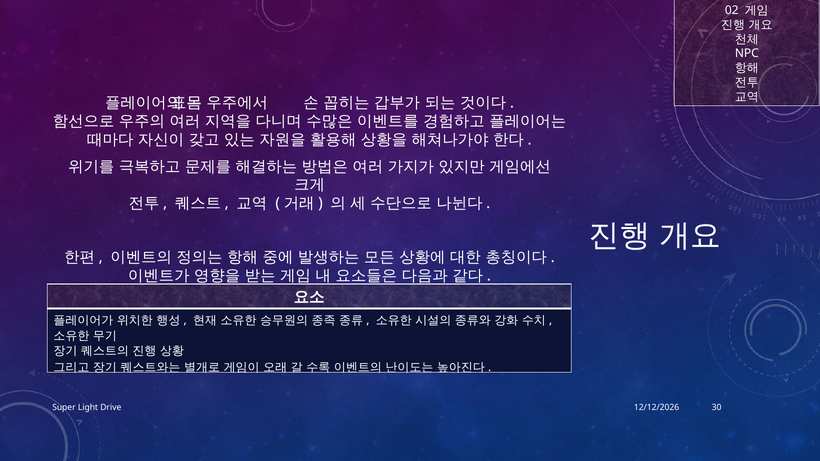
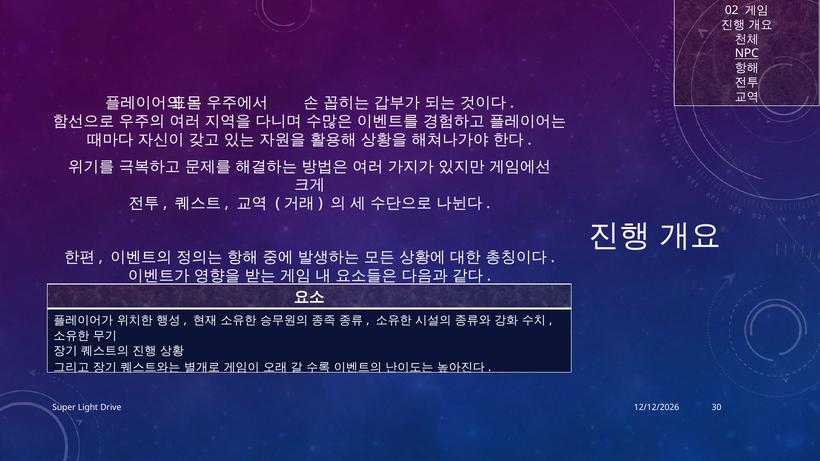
NPC underline: none -> present (747, 54)
